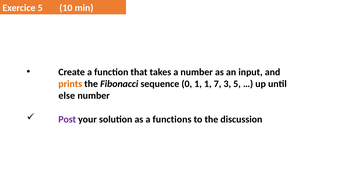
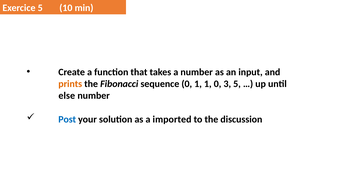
1 7: 7 -> 0 (218, 84)
Post colour: purple -> blue (67, 119)
functions: functions -> imported (172, 119)
